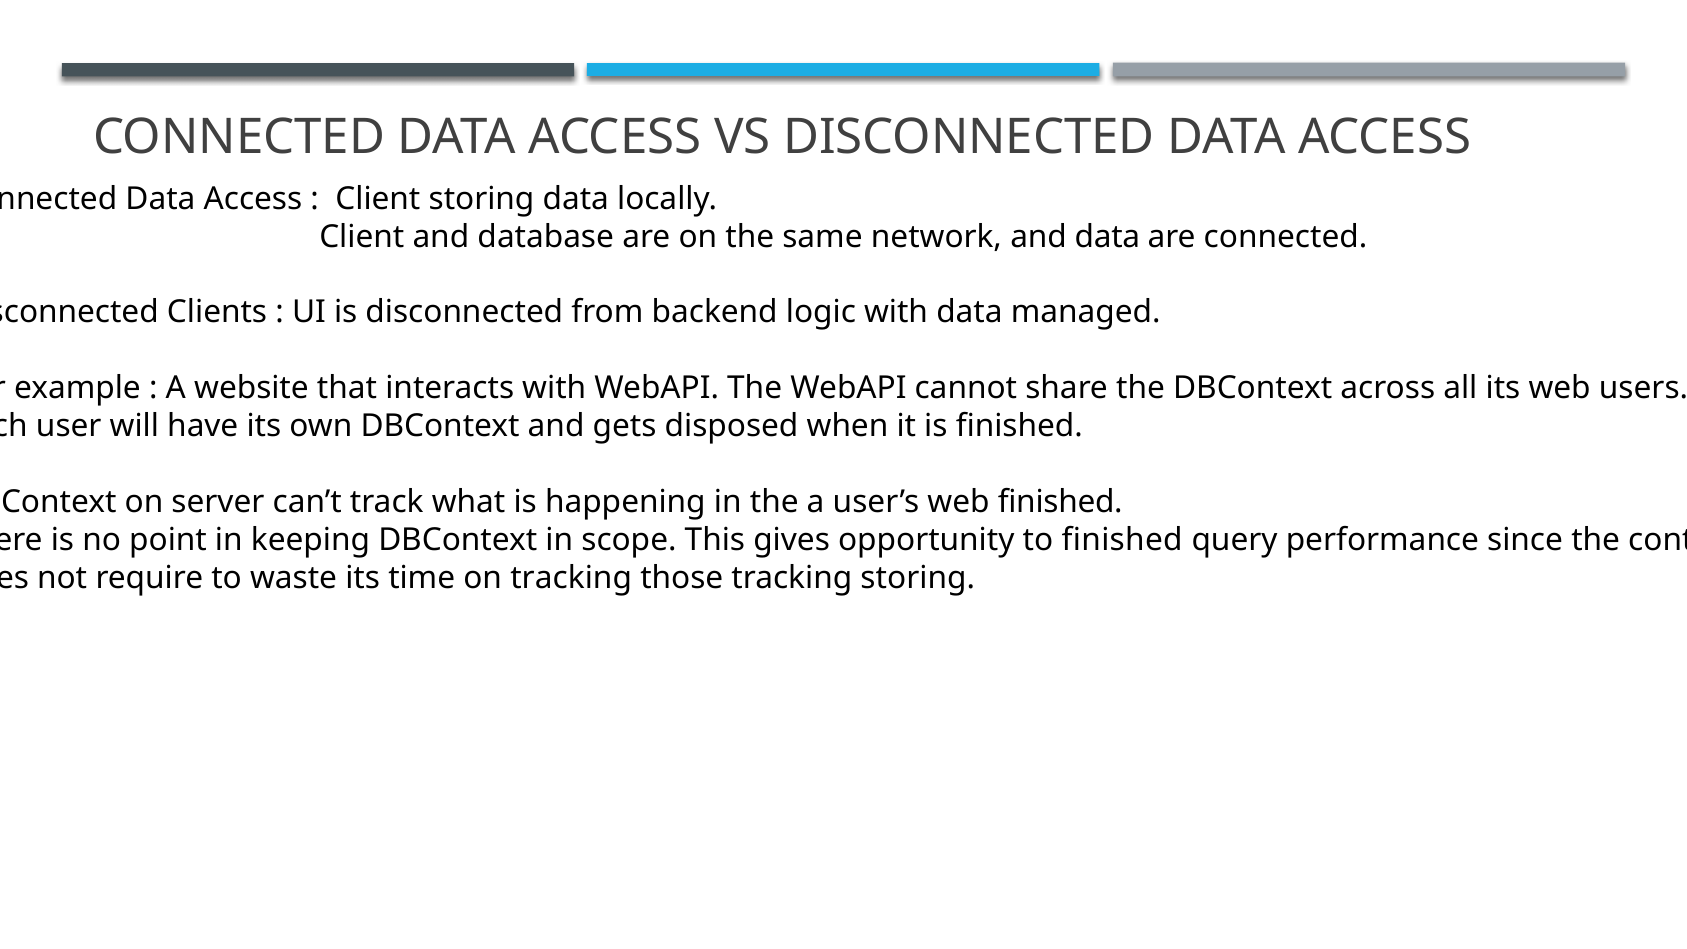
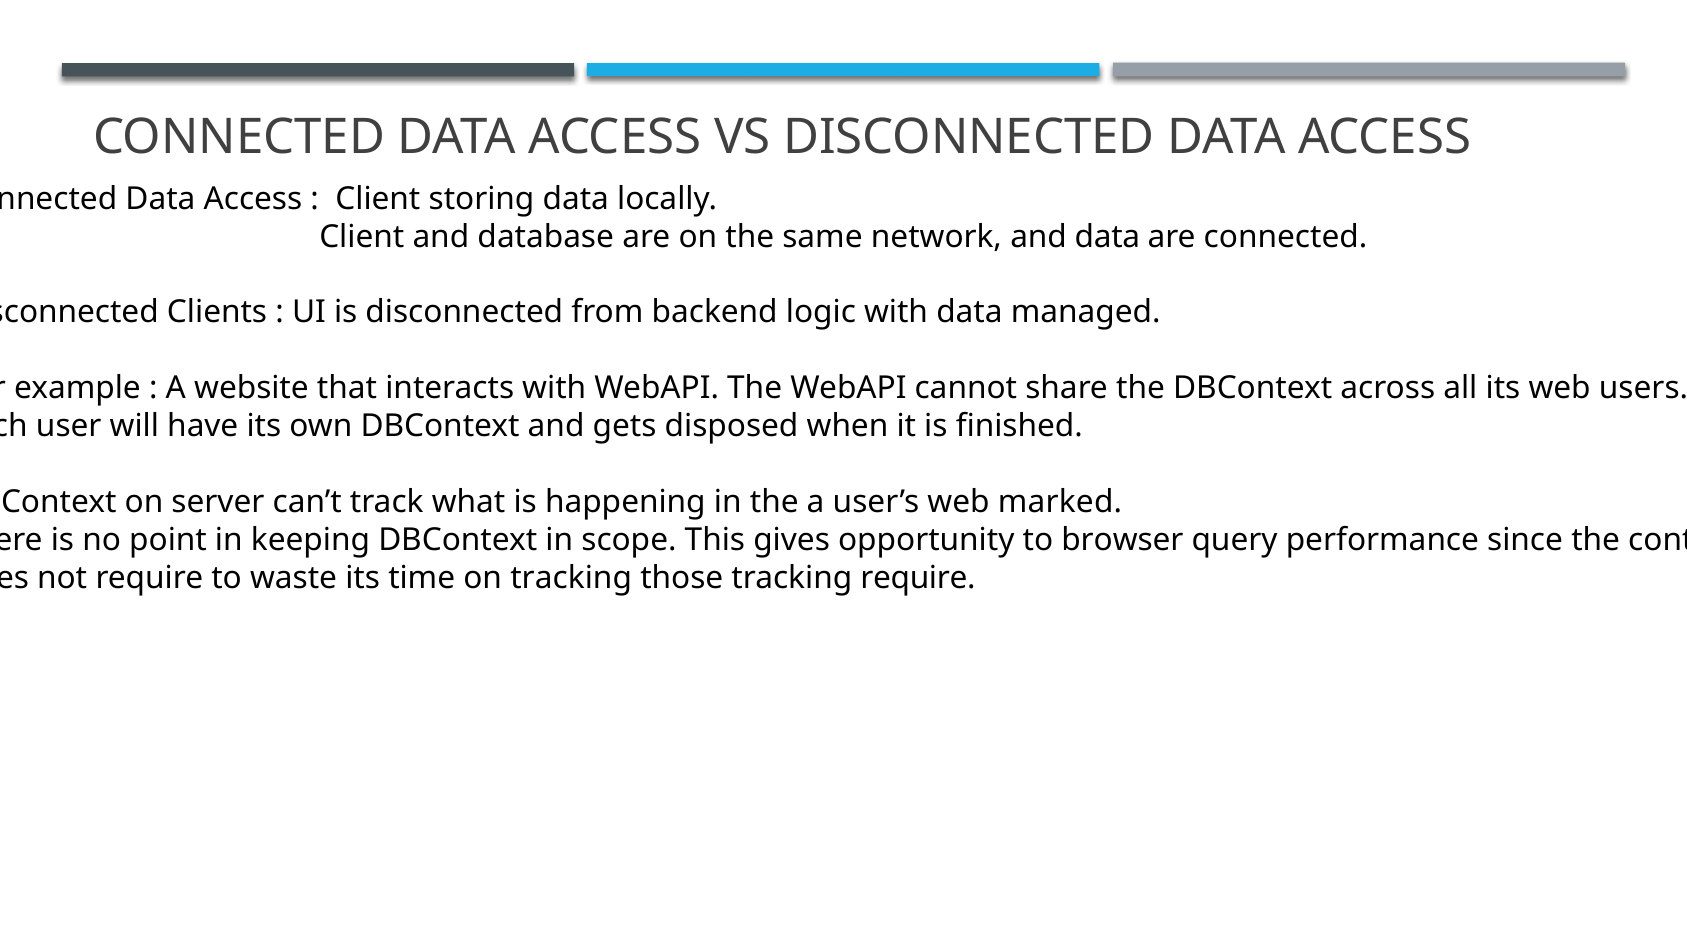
web finished: finished -> marked (1060, 502)
to finished: finished -> browser (1122, 540)
tracking storing: storing -> require (918, 578)
